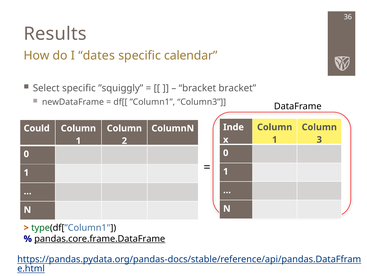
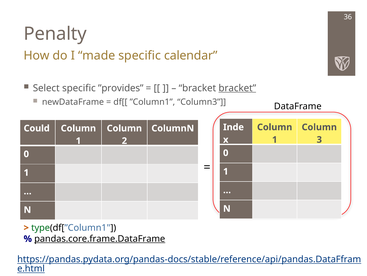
Results: Results -> Penalty (55, 34)
dates: dates -> made (97, 55)
”squiggly: ”squiggly -> ”provides (121, 88)
bracket underline: none -> present (237, 88)
